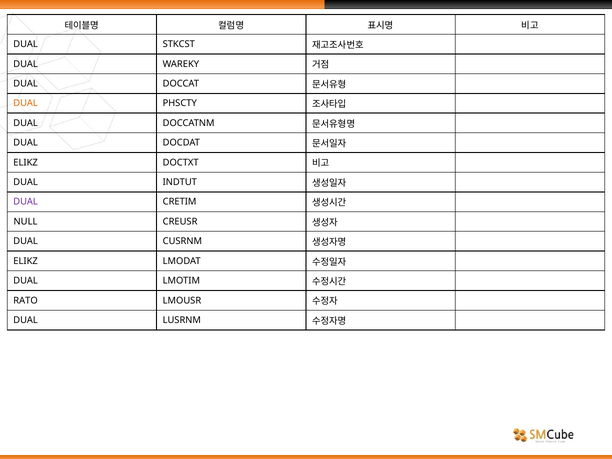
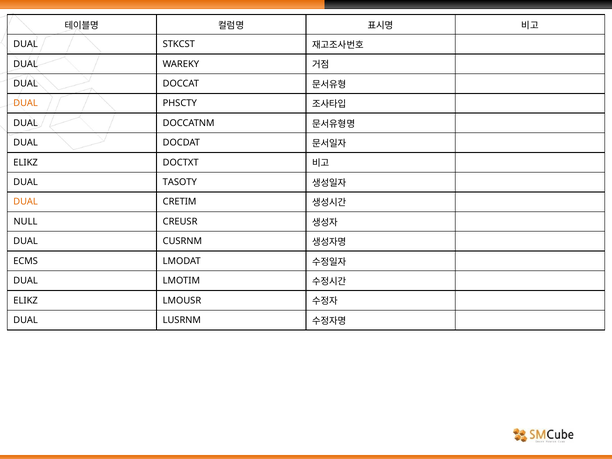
INDTUT: INDTUT -> TASOTY (180, 182)
DUAL colour: purple -> orange (26, 202)
ELIKZ: ELIKZ -> ECMS (26, 261)
RATO: RATO -> ELIKZ (26, 300)
